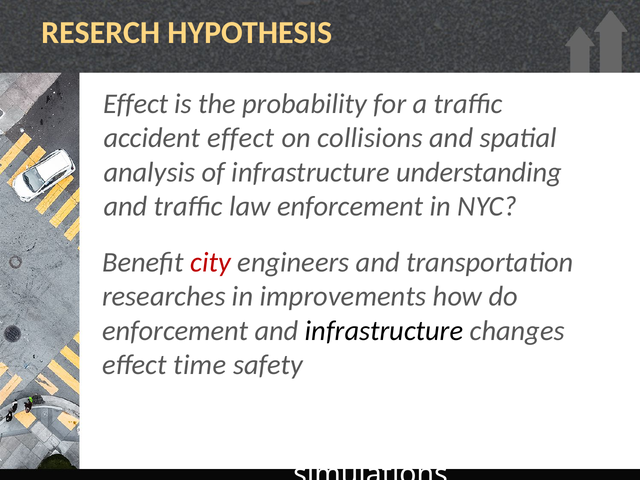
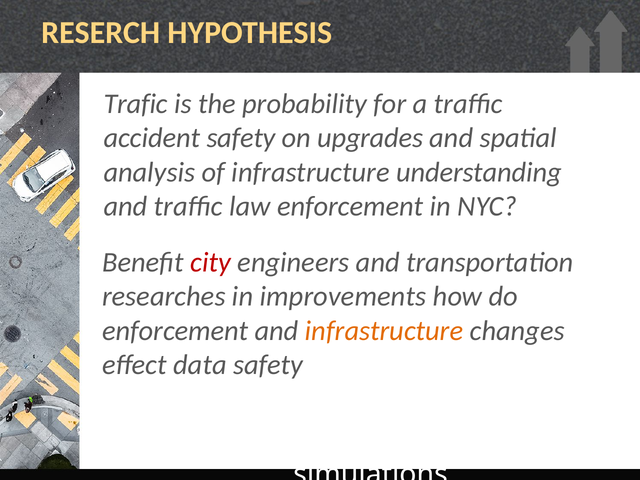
Effect: Effect -> Trafic (136, 104)
accident effect: effect -> safety (241, 138)
collisions: collisions -> upgrades (370, 138)
infrastructure colour: black -> orange (384, 331)
time: time -> data (200, 365)
